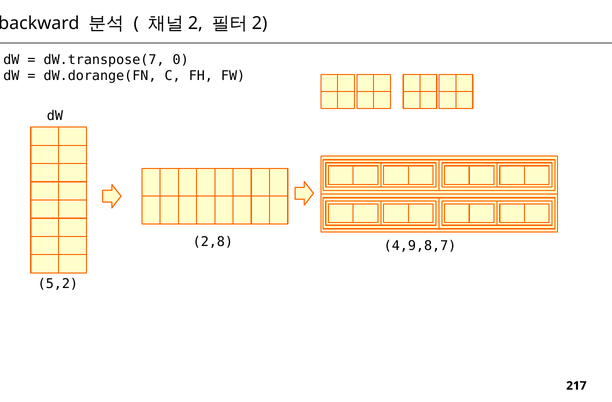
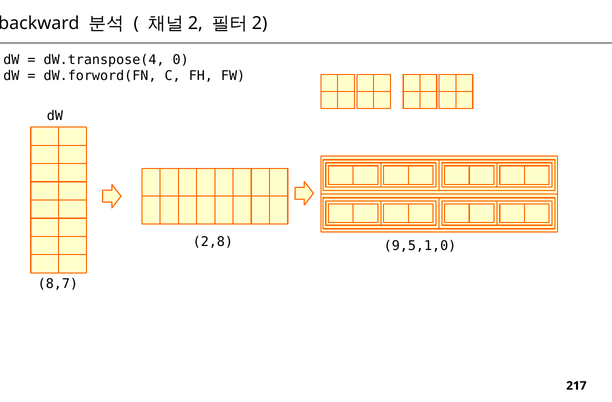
dW.transpose(7: dW.transpose(7 -> dW.transpose(4 (104, 60)
dW.dorange(FN: dW.dorange(FN -> dW.forword(FN (100, 76)
4,9,8,7: 4,9,8,7 -> 9,5,1,0 (420, 246)
5,2: 5,2 -> 8,7 (58, 284)
